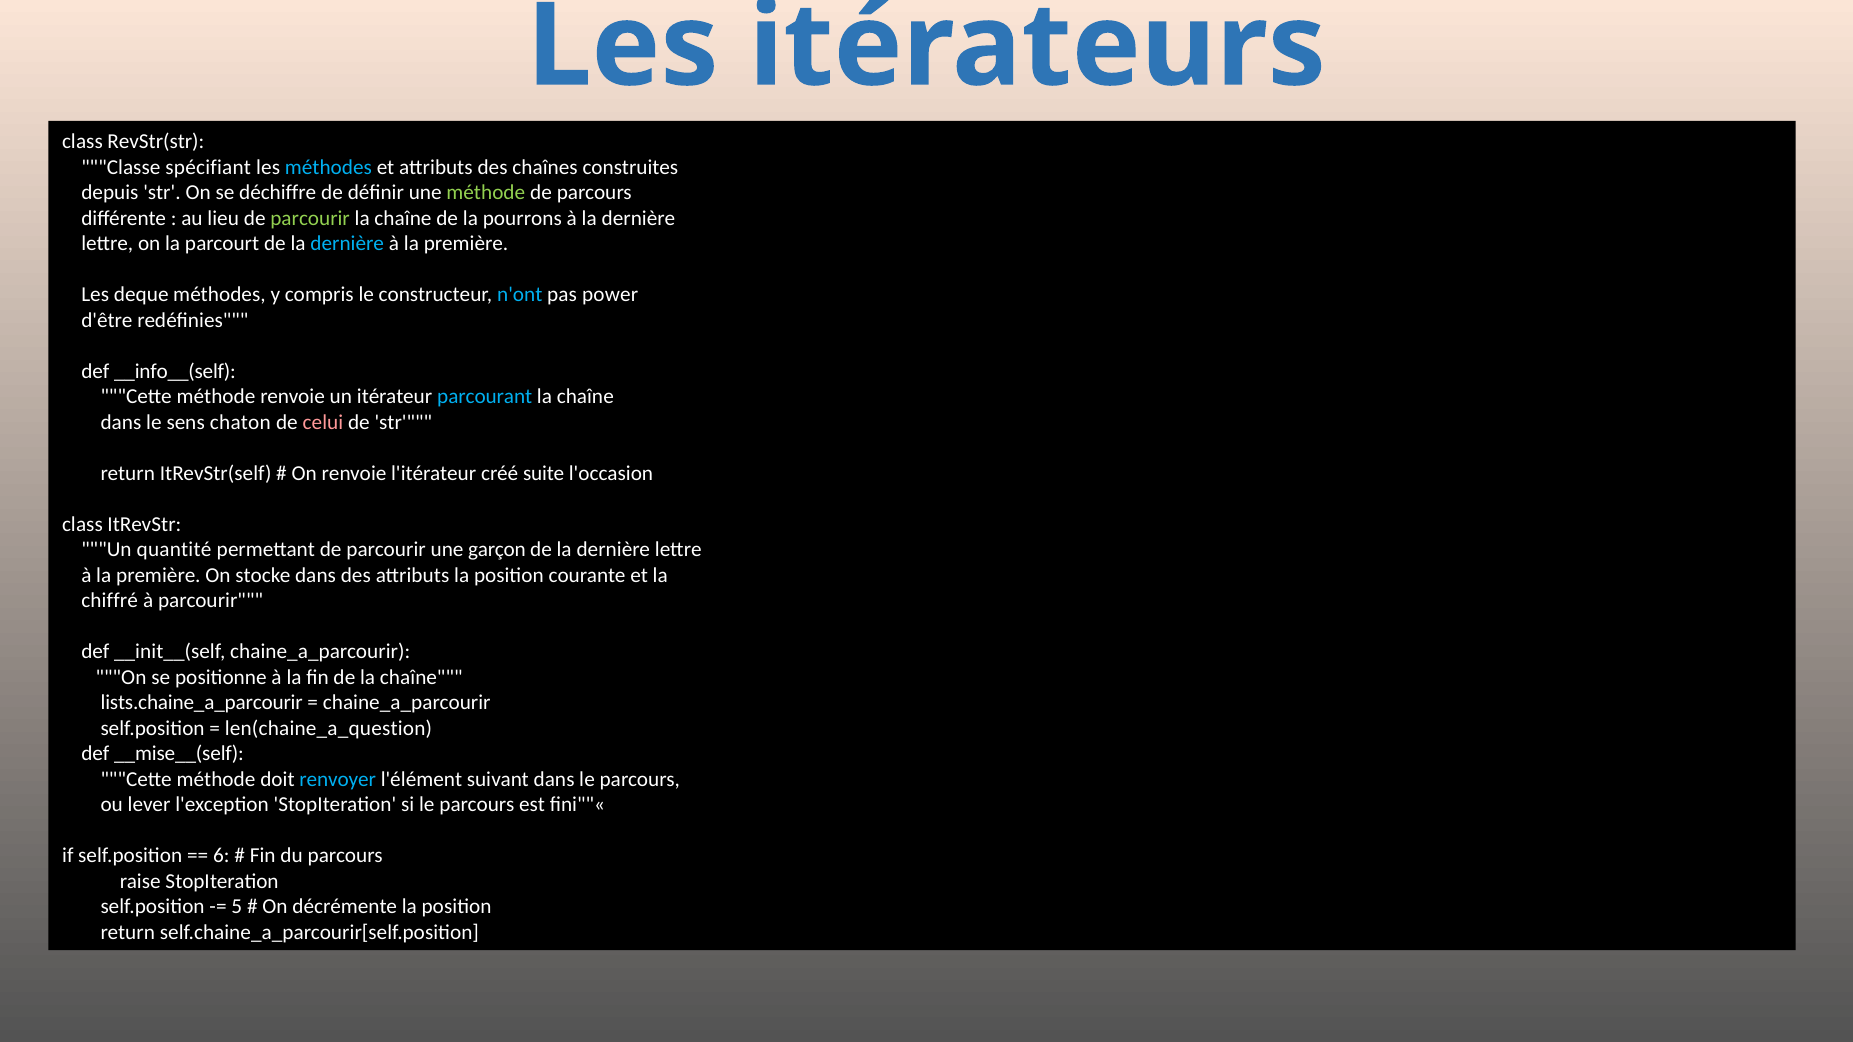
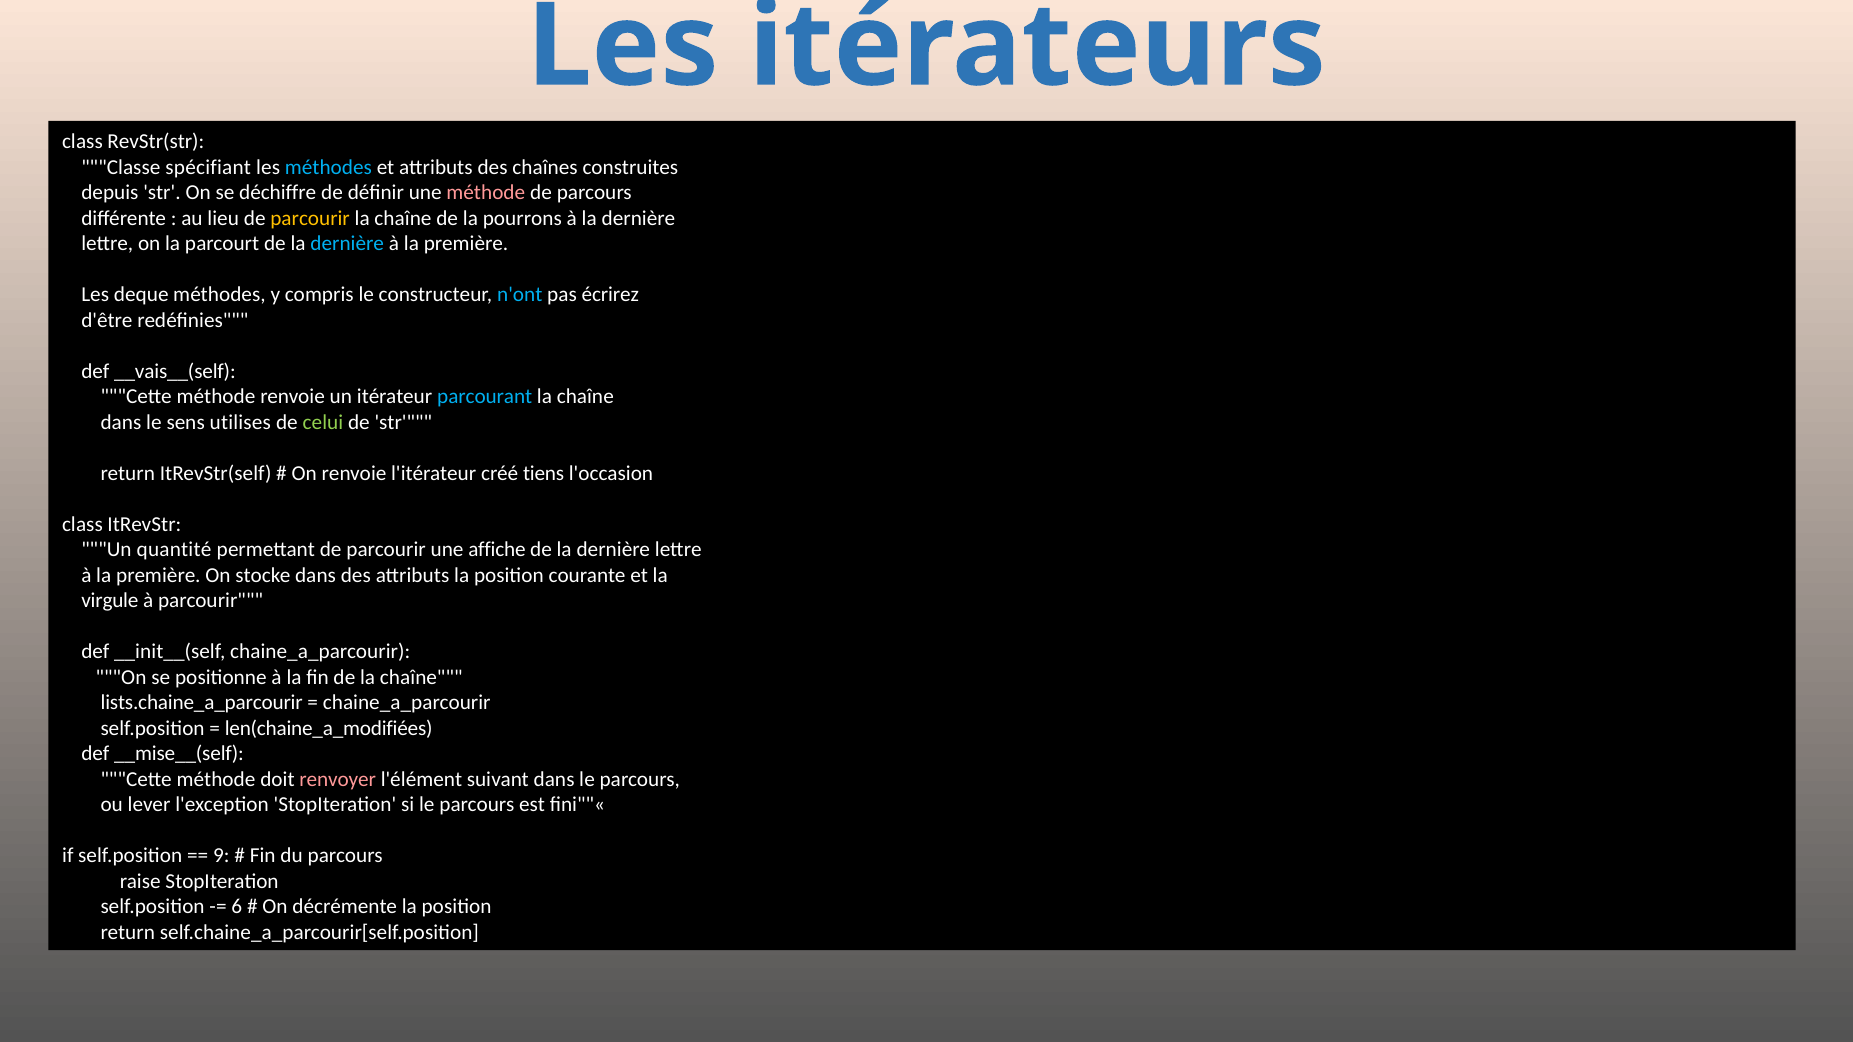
méthode colour: light green -> pink (486, 193)
parcourir colour: light green -> yellow (310, 218)
power: power -> écrirez (610, 295)
__info__(self: __info__(self -> __vais__(self (175, 371)
chaton: chaton -> utilises (240, 422)
celui colour: pink -> light green (323, 422)
suite: suite -> tiens (544, 473)
garçon: garçon -> affiche (497, 550)
chiffré: chiffré -> virgule (110, 601)
len(chaine_a_question: len(chaine_a_question -> len(chaine_a_modifiées (329, 728)
renvoyer colour: light blue -> pink (338, 779)
6: 6 -> 9 (221, 856)
5: 5 -> 6 (237, 907)
